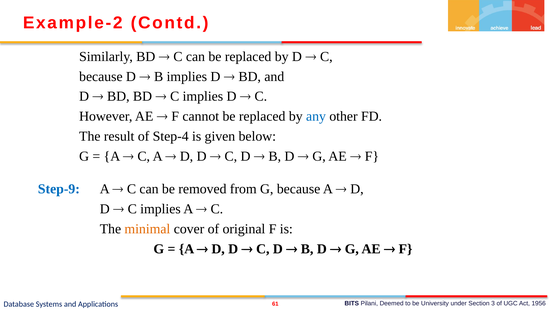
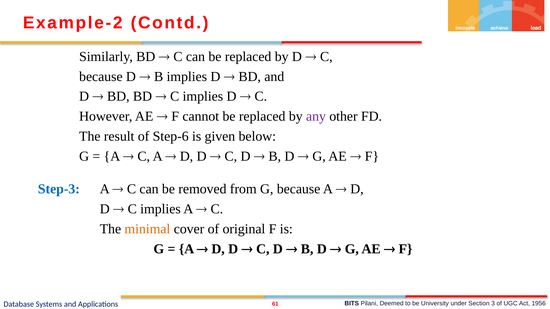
any colour: blue -> purple (316, 116)
Step-4: Step-4 -> Step-6 (171, 136)
Step-9: Step-9 -> Step-3 (59, 189)
